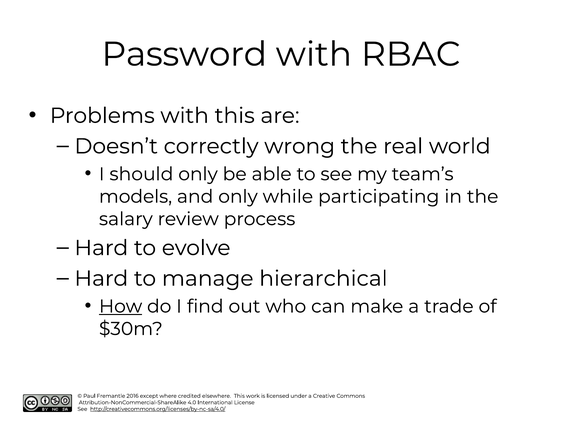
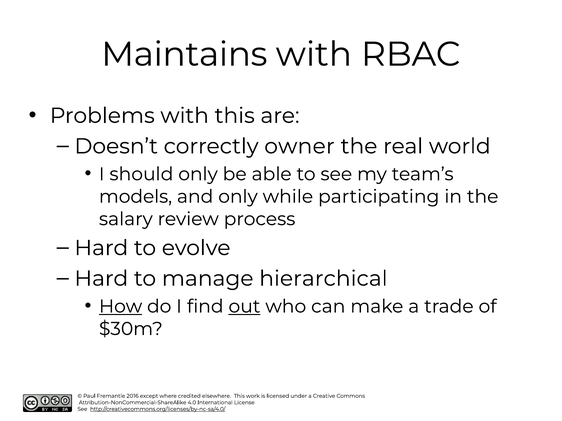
Password: Password -> Maintains (184, 54)
wrong: wrong -> owner (299, 146)
out underline: none -> present (244, 307)
